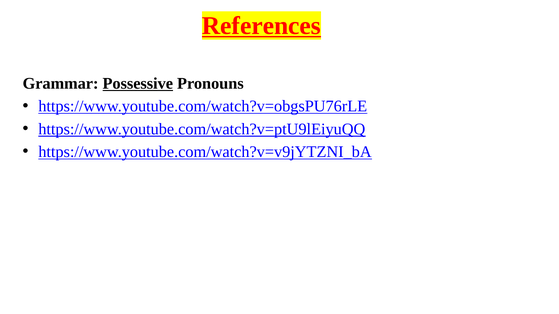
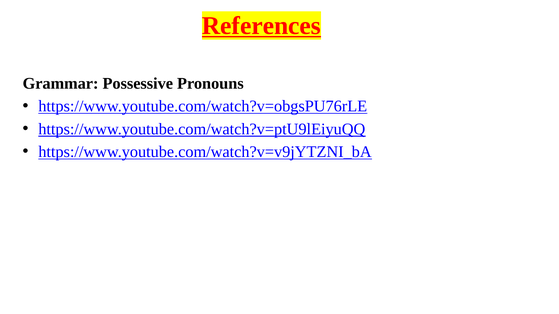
Possessive underline: present -> none (138, 84)
